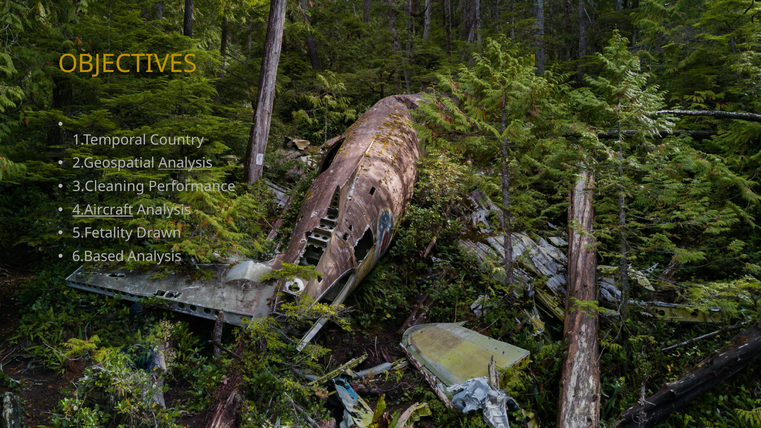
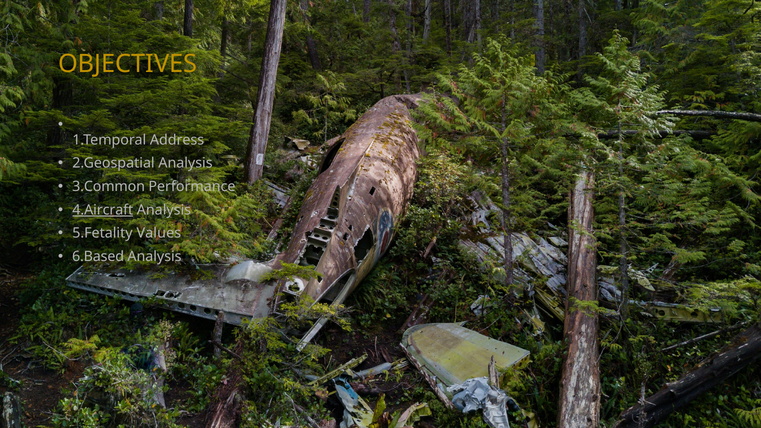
Country: Country -> Address (177, 140)
Analysis underline: present -> none (185, 163)
3.Cleaning: 3.Cleaning -> 3.Common (109, 187)
Drawn: Drawn -> Values (159, 233)
